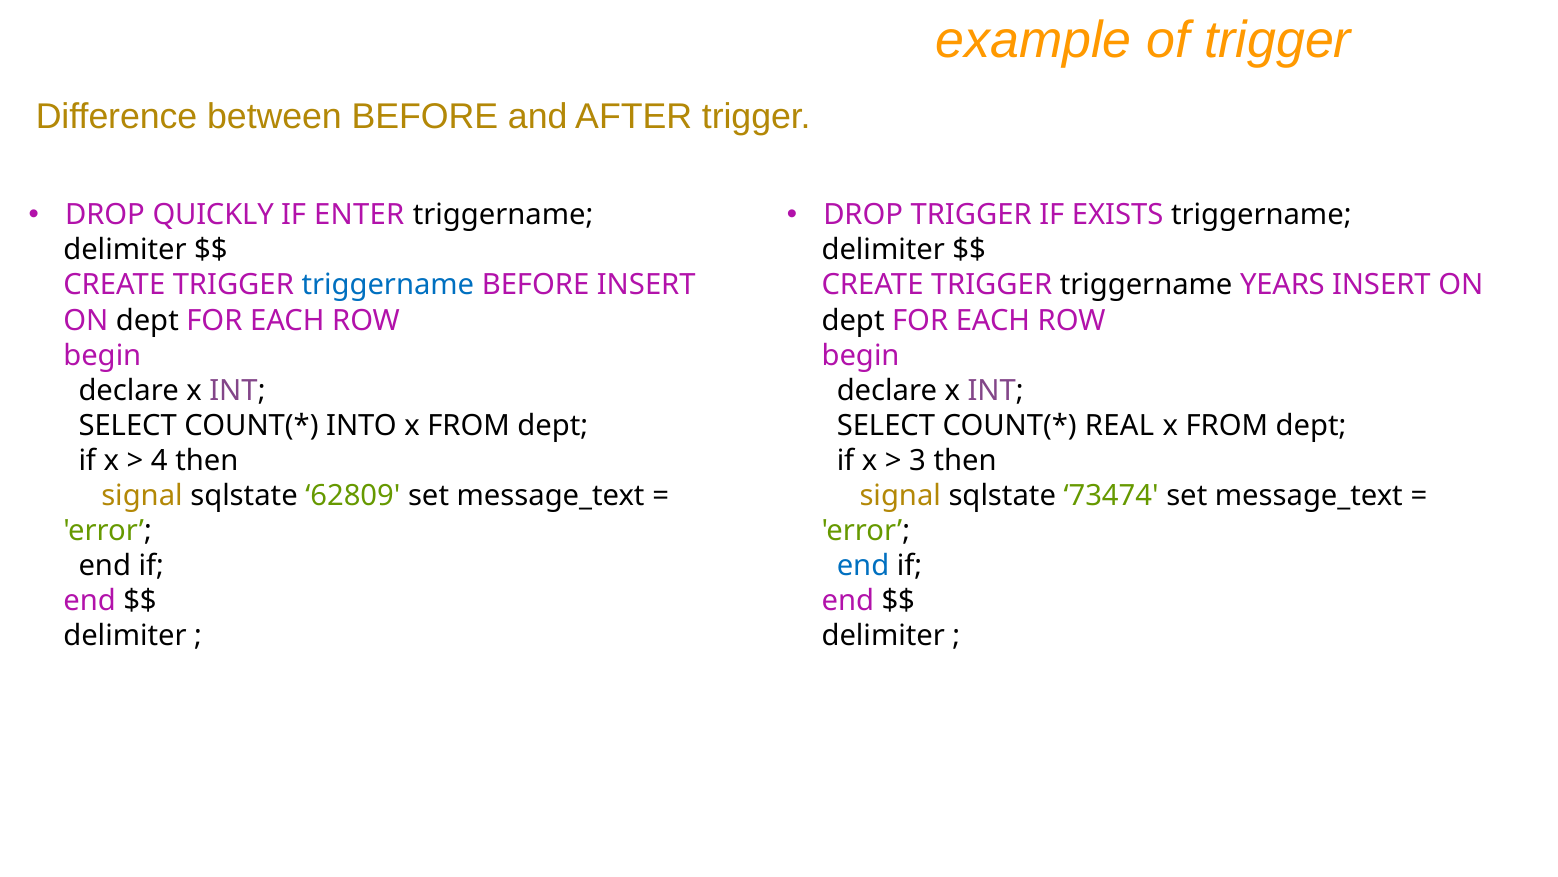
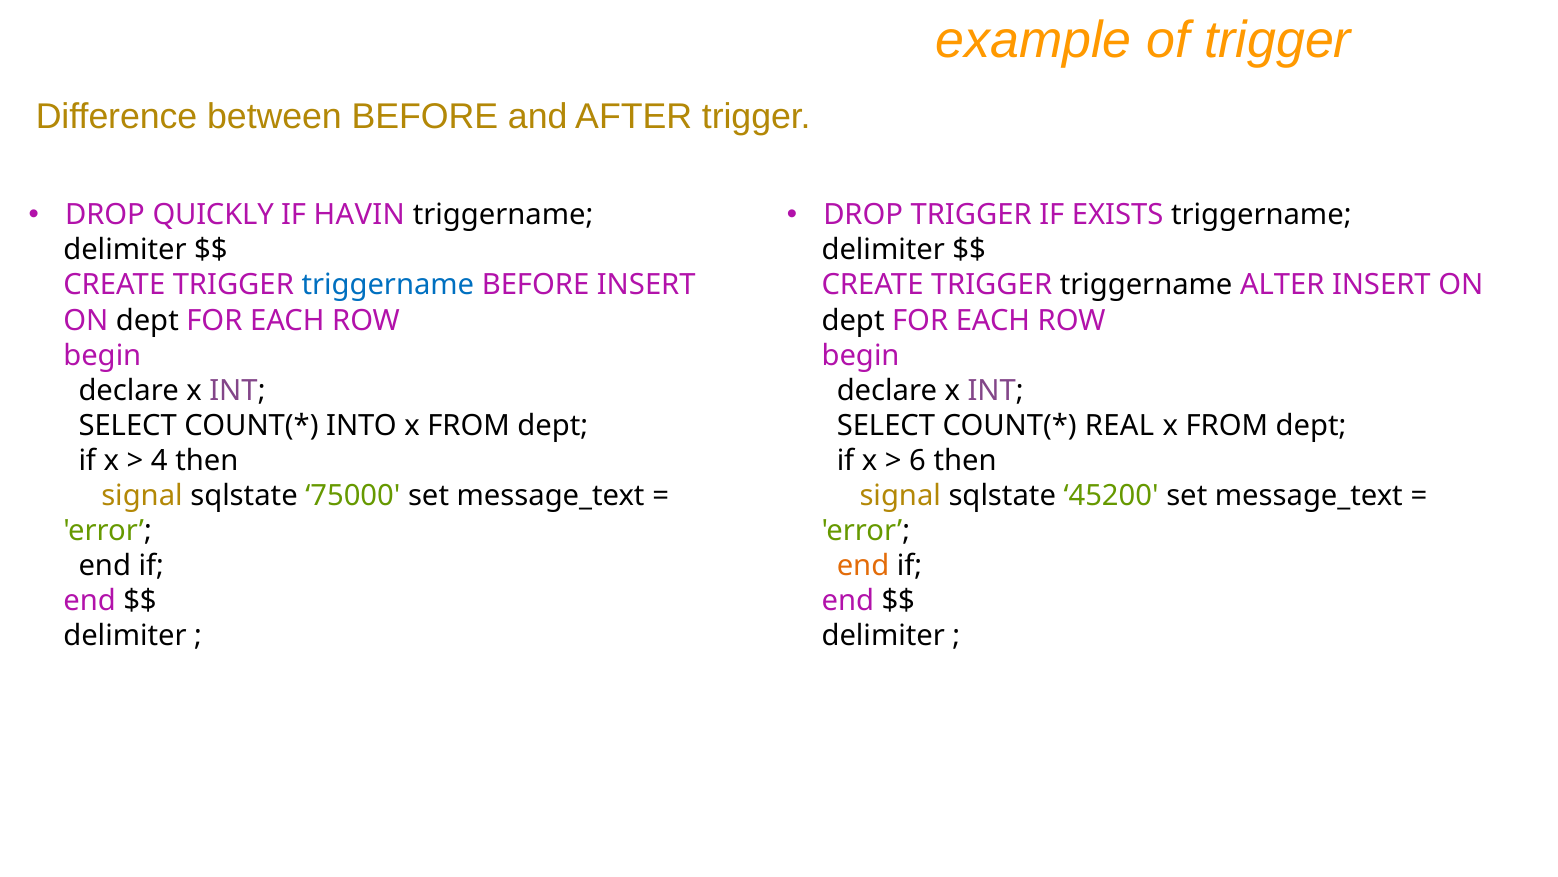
ENTER: ENTER -> HAVIN (359, 215)
YEARS: YEARS -> ALTER (1282, 285)
3: 3 -> 6 (918, 460)
62809: 62809 -> 75000 (353, 495)
73474: 73474 -> 45200 (1111, 495)
end colour: blue -> orange (863, 566)
